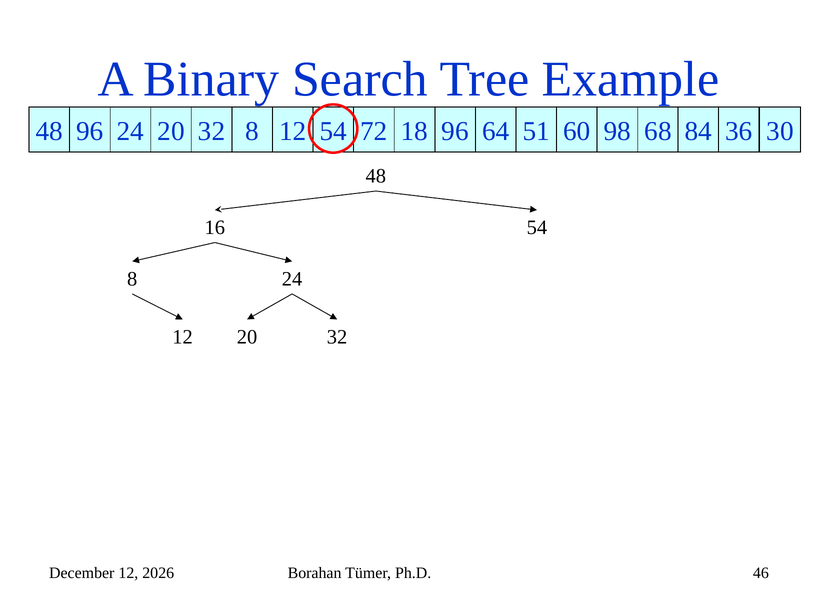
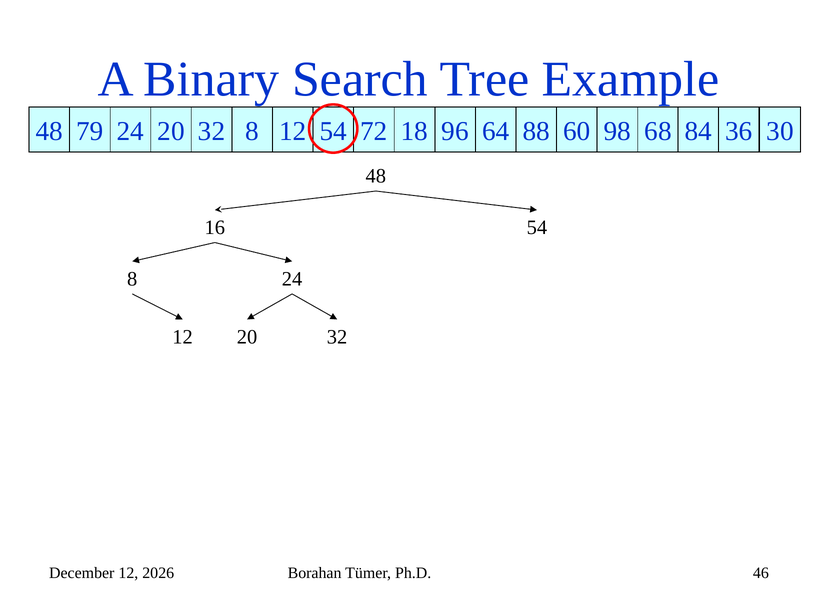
48 96: 96 -> 79 (90, 132)
51: 51 -> 88 (536, 132)
